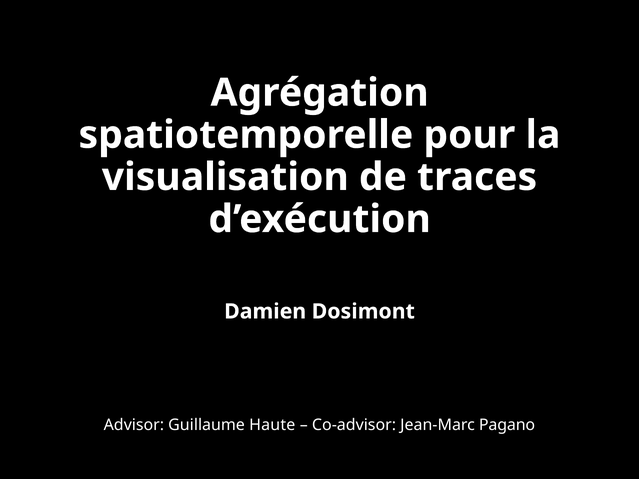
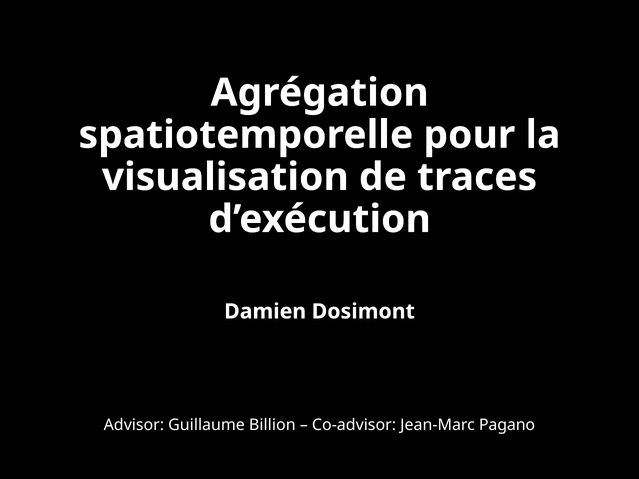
Haute: Haute -> Billion (272, 425)
